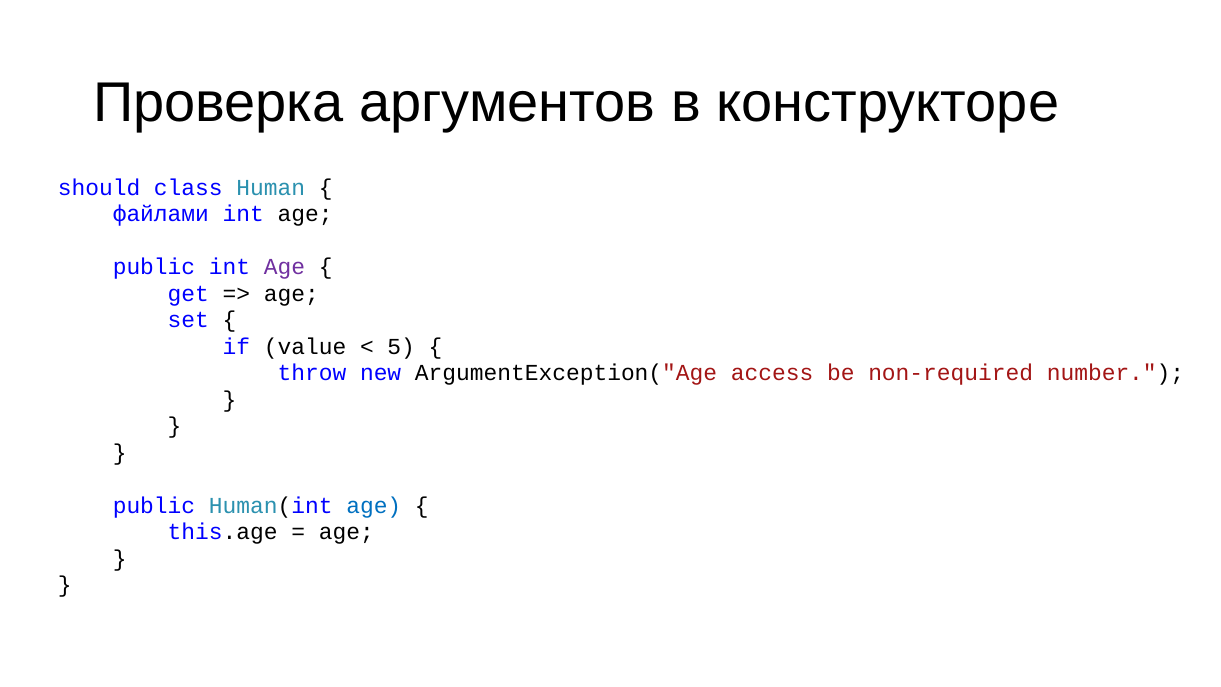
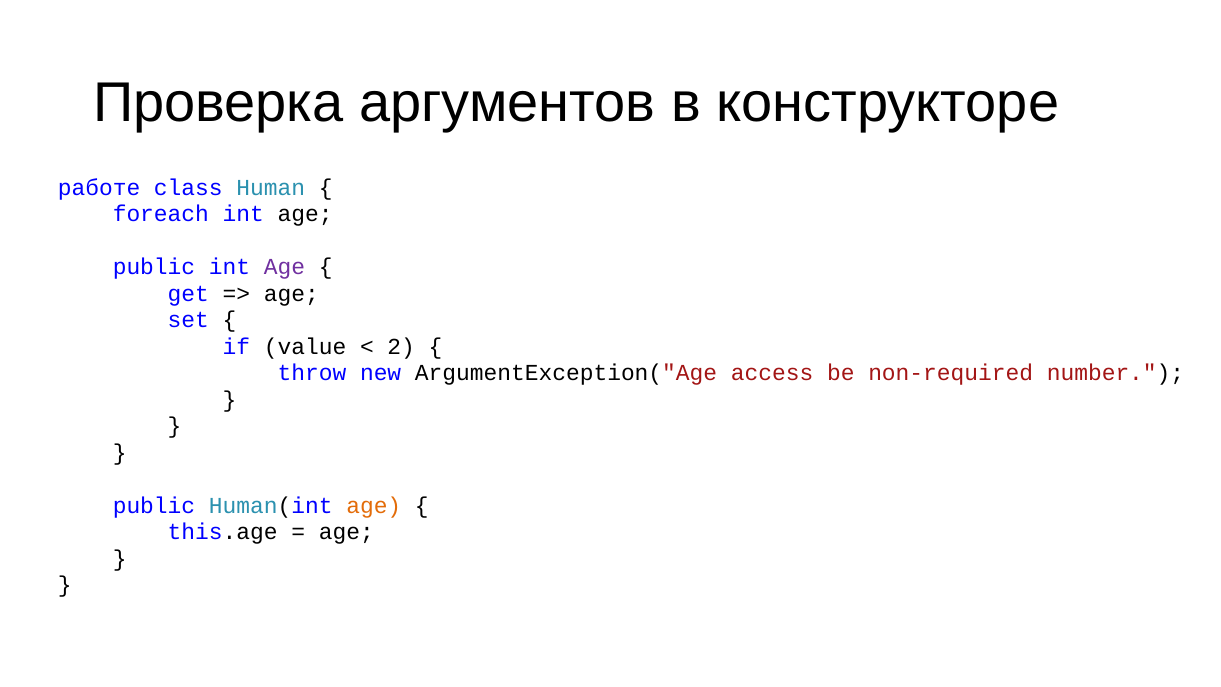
should: should -> работе (99, 188)
файлами: файлами -> foreach (161, 214)
5: 5 -> 2 (401, 347)
age colour: blue -> orange (374, 505)
